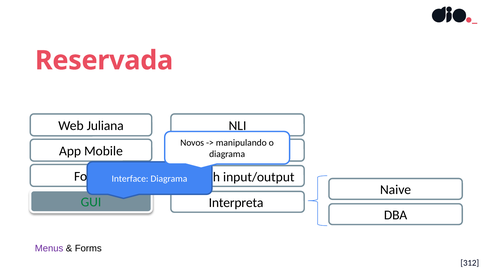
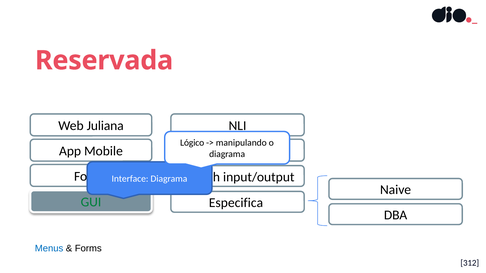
Novos: Novos -> Lógico (192, 143)
Interpreta: Interpreta -> Especifica (236, 203)
Menus colour: purple -> blue (49, 249)
